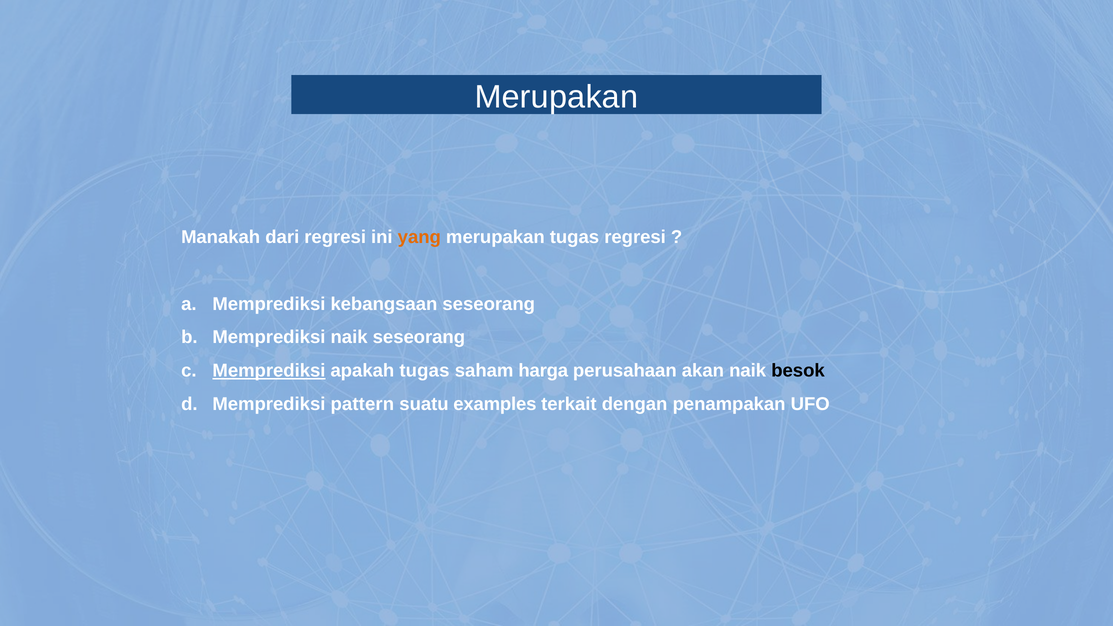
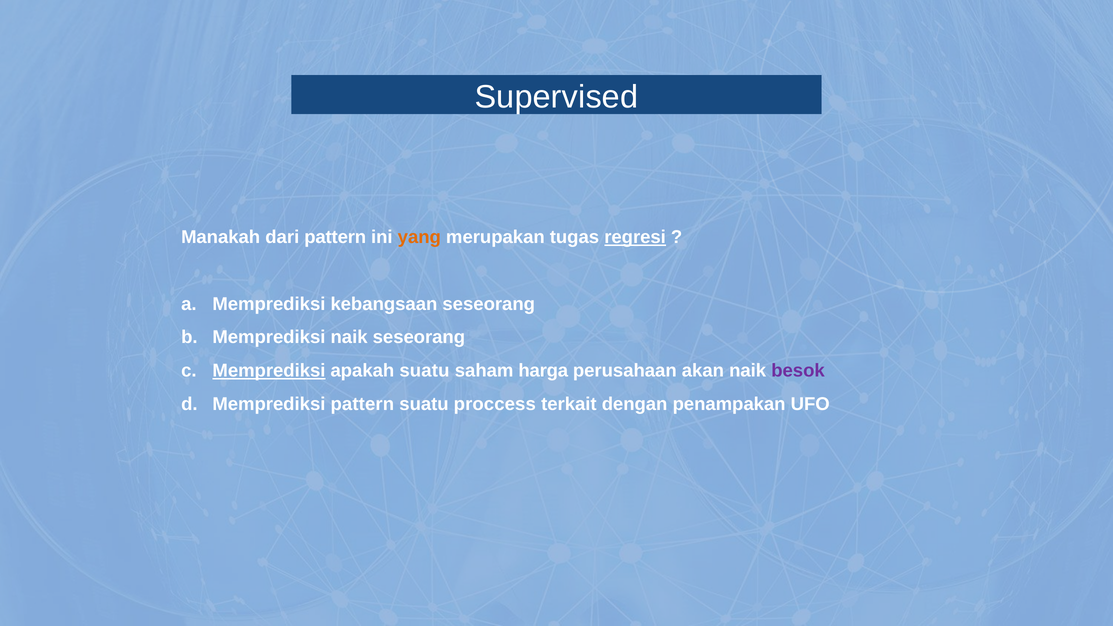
Merupakan: Merupakan -> Supervised (556, 97)
dari regresi: regresi -> pattern (335, 237)
regresi underline: none -> present (635, 237)
apakah tugas: tugas -> suatu (424, 371)
besok colour: black -> purple (798, 371)
examples: examples -> proccess (495, 404)
